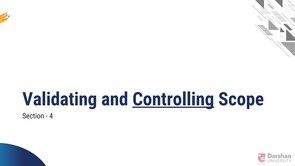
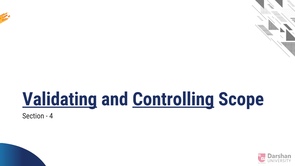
Validating underline: none -> present (60, 99)
